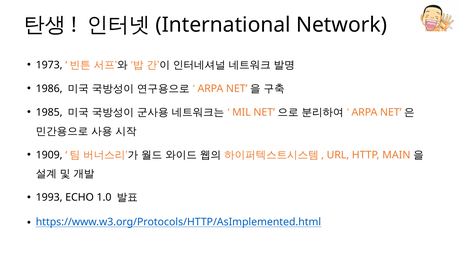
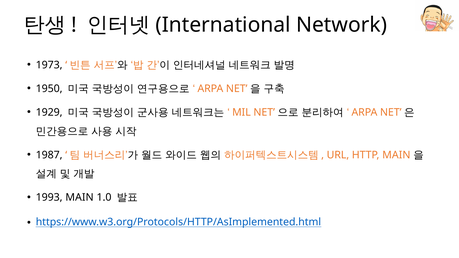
1986: 1986 -> 1950 (49, 89)
1985: 1985 -> 1929 (49, 112)
1909: 1909 -> 1987 (49, 155)
1993 ECHO: ECHO -> MAIN (80, 198)
